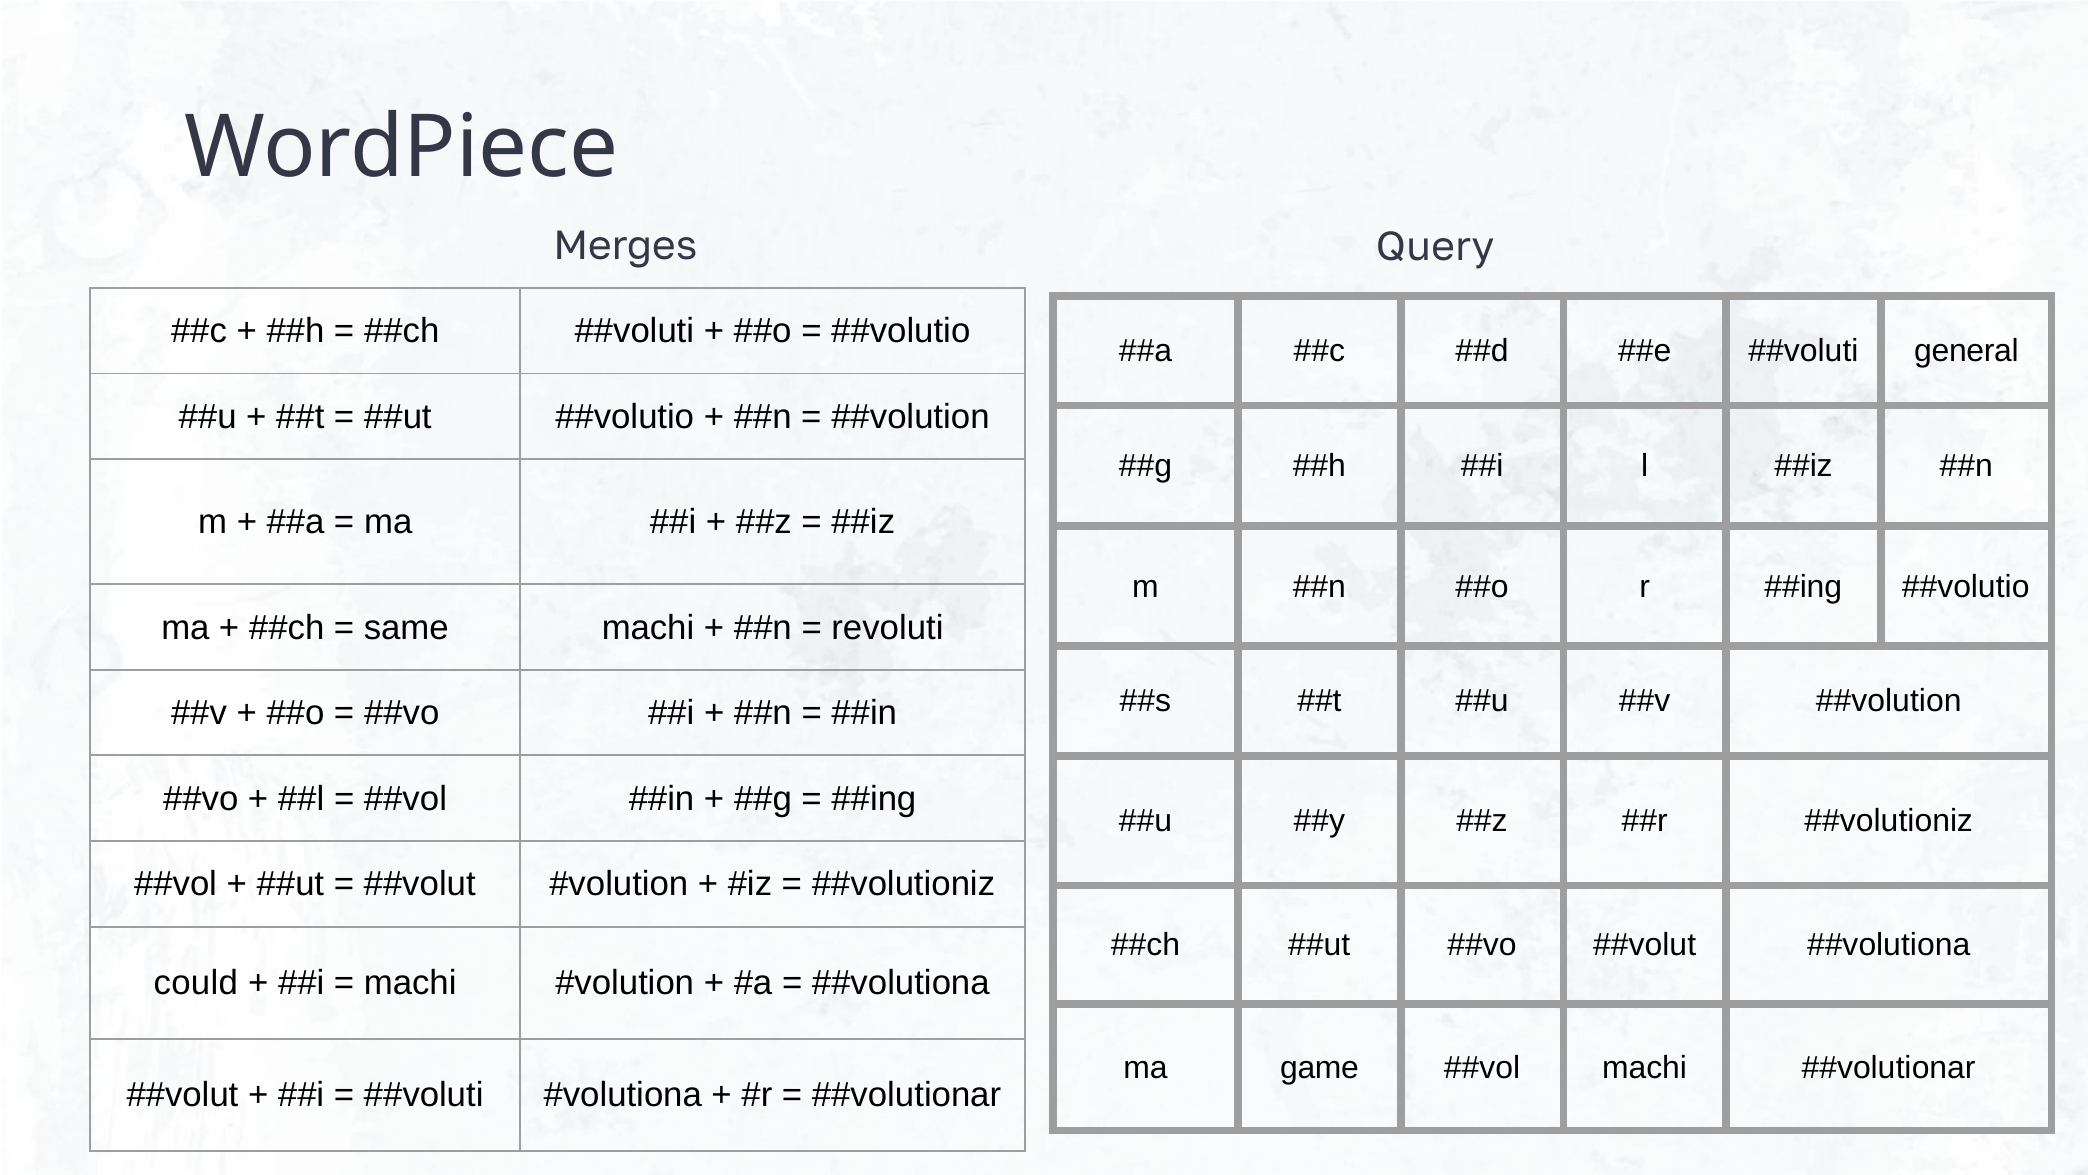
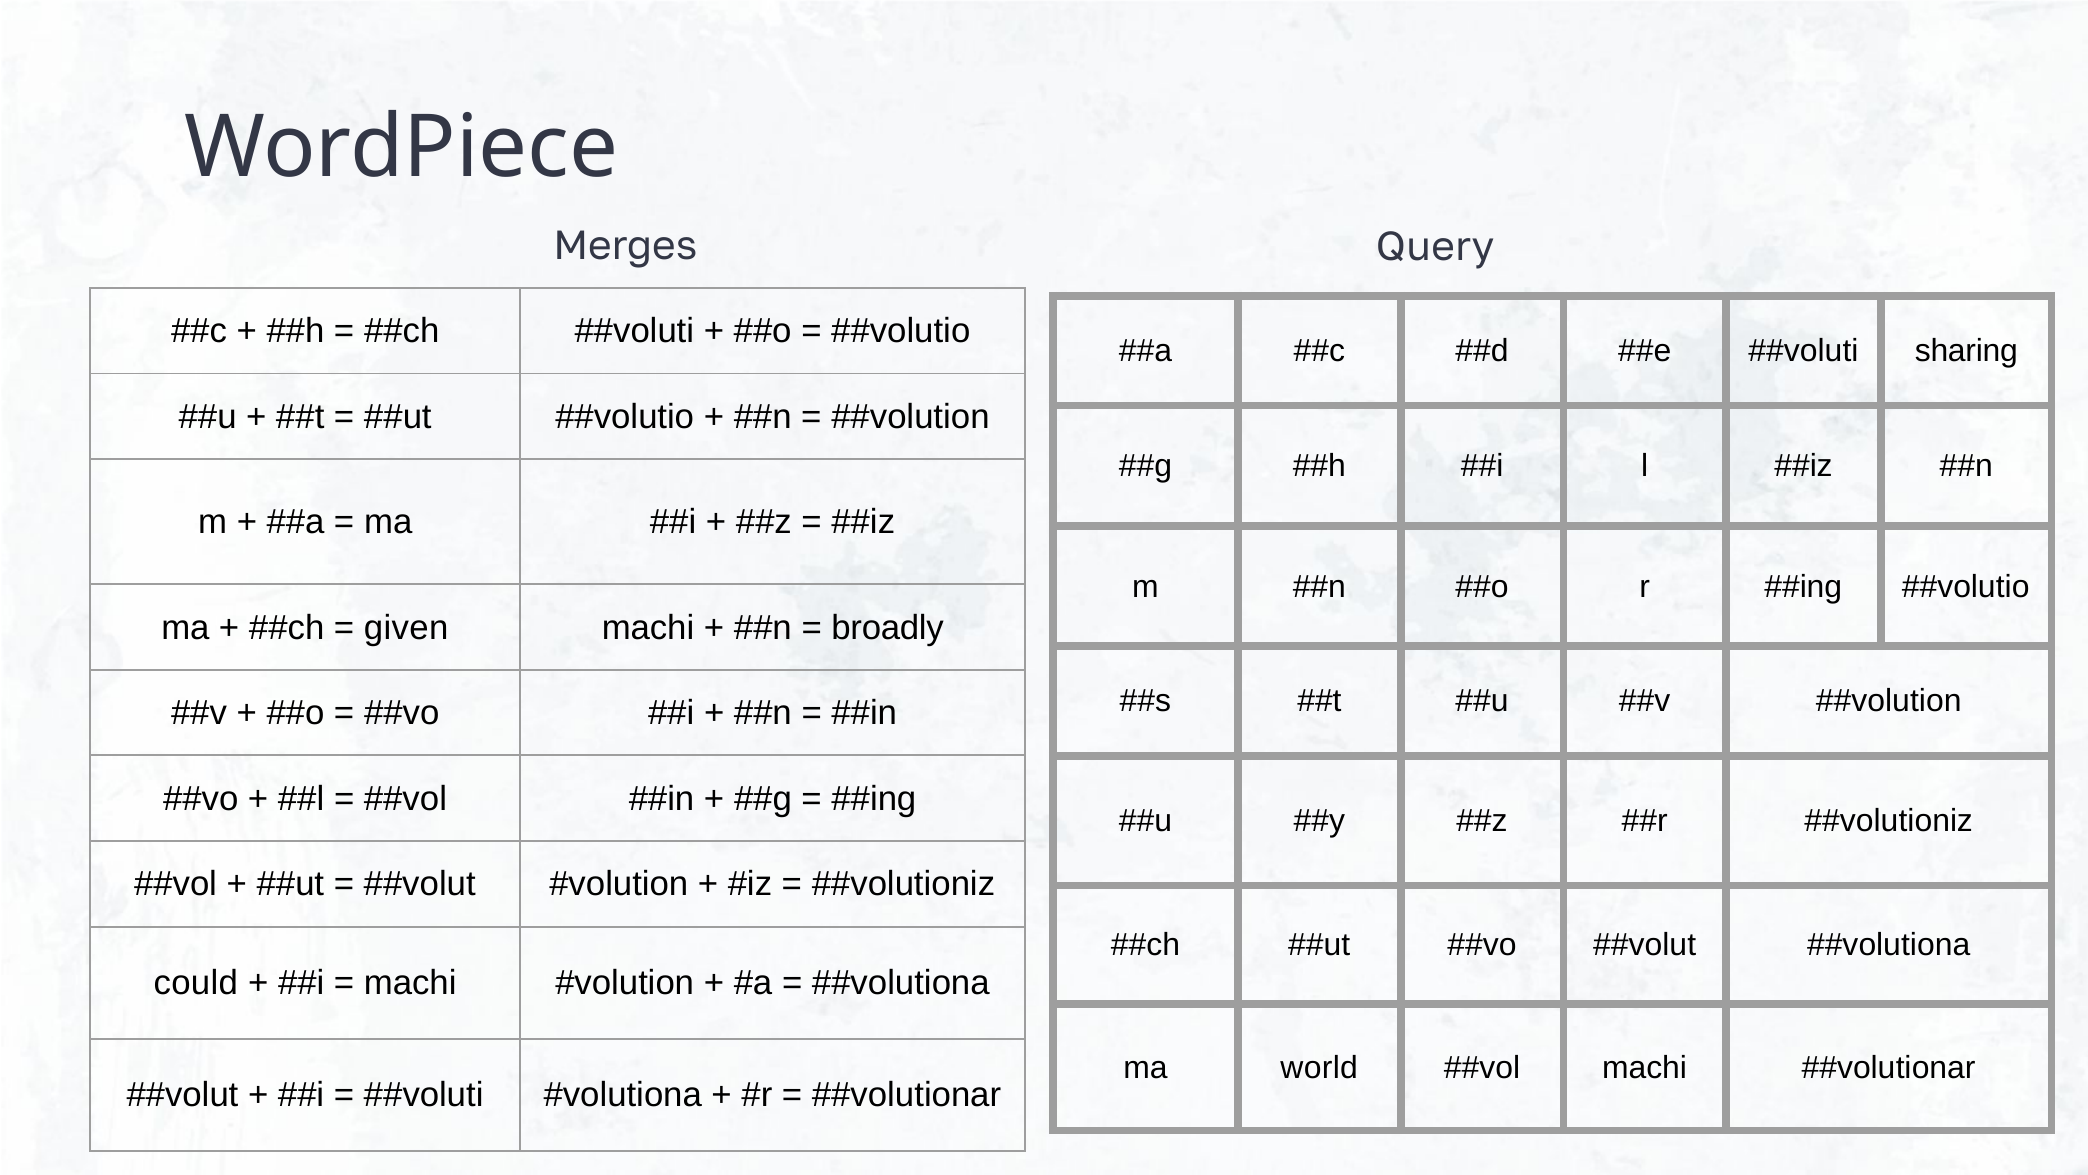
general: general -> sharing (1966, 351)
same: same -> given (406, 627)
revoluti: revoluti -> broadly (888, 627)
game: game -> world (1319, 1067)
